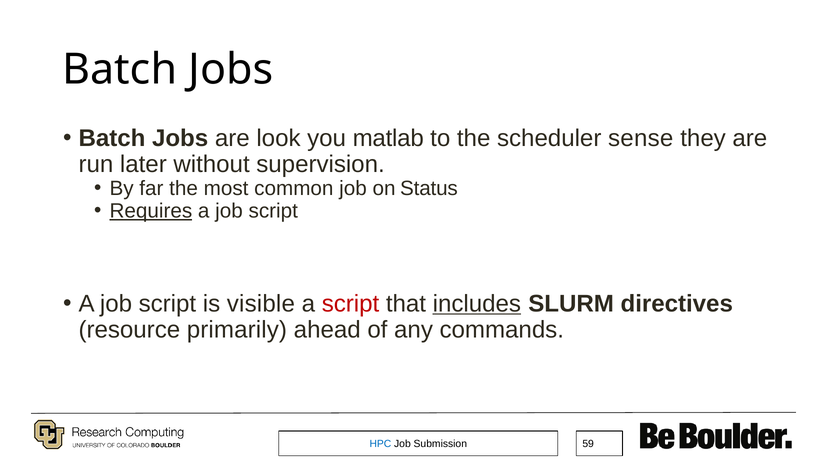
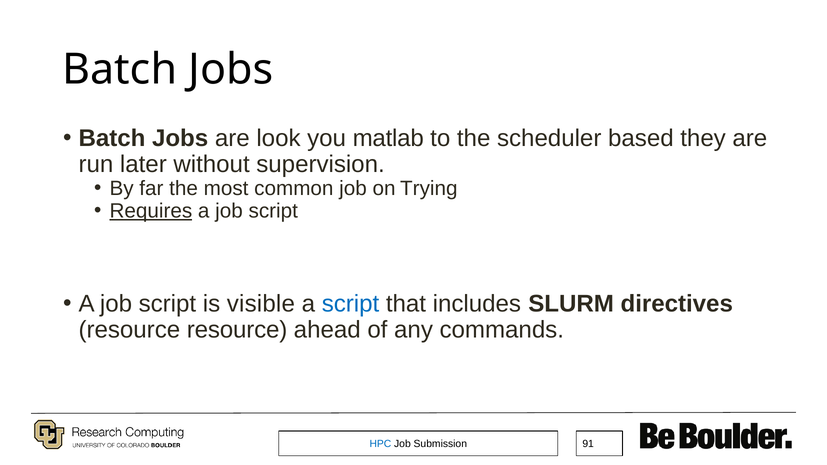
sense: sense -> based (641, 138)
Status: Status -> Trying (429, 189)
script colour: red -> blue (351, 304)
includes underline: present -> none (477, 304)
resource primarily: primarily -> resource (237, 330)
59: 59 -> 91 (588, 444)
